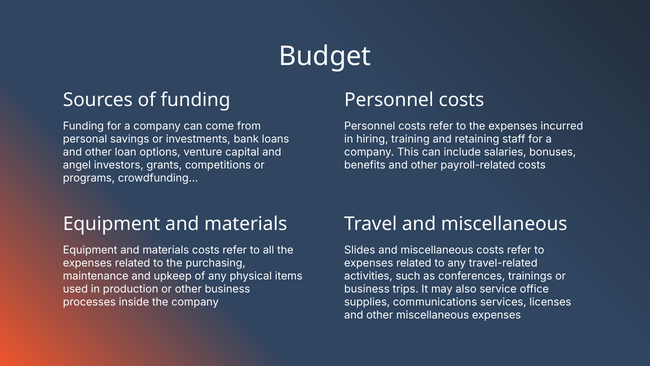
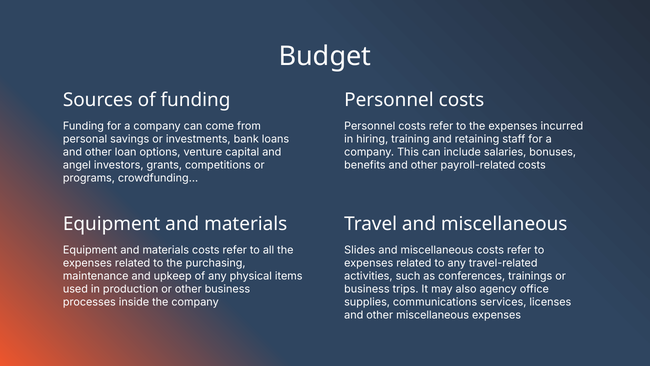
service: service -> agency (498, 289)
